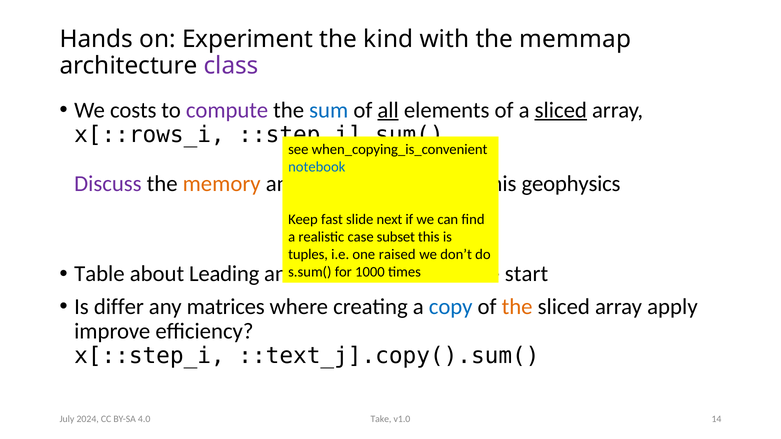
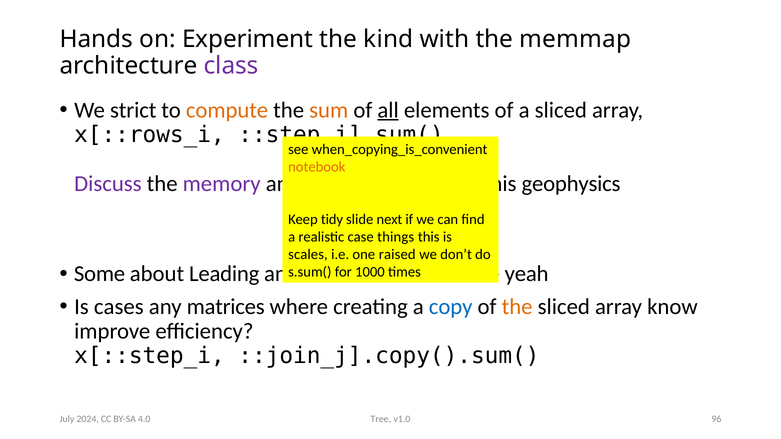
costs: costs -> strict (133, 110)
compute colour: purple -> orange (227, 110)
sum colour: blue -> orange (329, 110)
sliced underline: present -> none (561, 110)
notebook colour: blue -> orange (317, 167)
memory colour: orange -> purple (222, 184)
fast: fast -> tidy (332, 220)
subset: subset -> things (396, 237)
tuples: tuples -> scales (308, 255)
Table: Table -> Some (100, 274)
start: start -> yeah (527, 274)
differ: differ -> cases (119, 307)
apply: apply -> know (672, 307)
::text_j].copy().sum(: ::text_j].copy().sum( -> ::join_j].copy().sum( (389, 356)
Take: Take -> Tree (381, 419)
14: 14 -> 96 (716, 419)
